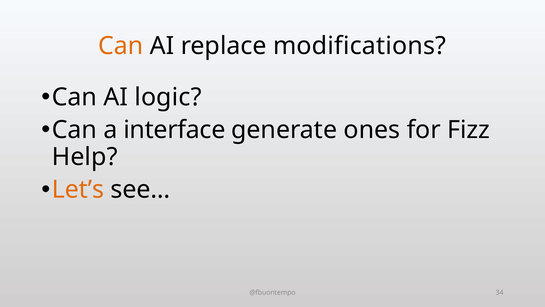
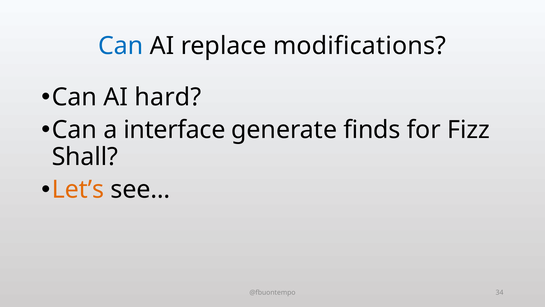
Can colour: orange -> blue (121, 46)
logic: logic -> hard (168, 97)
ones: ones -> finds (372, 130)
Help: Help -> Shall (85, 157)
